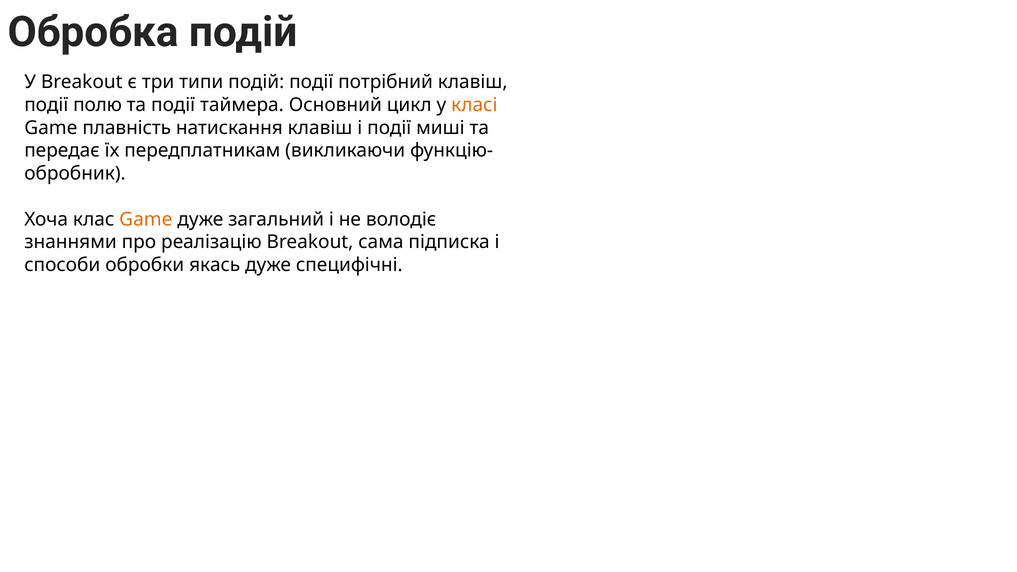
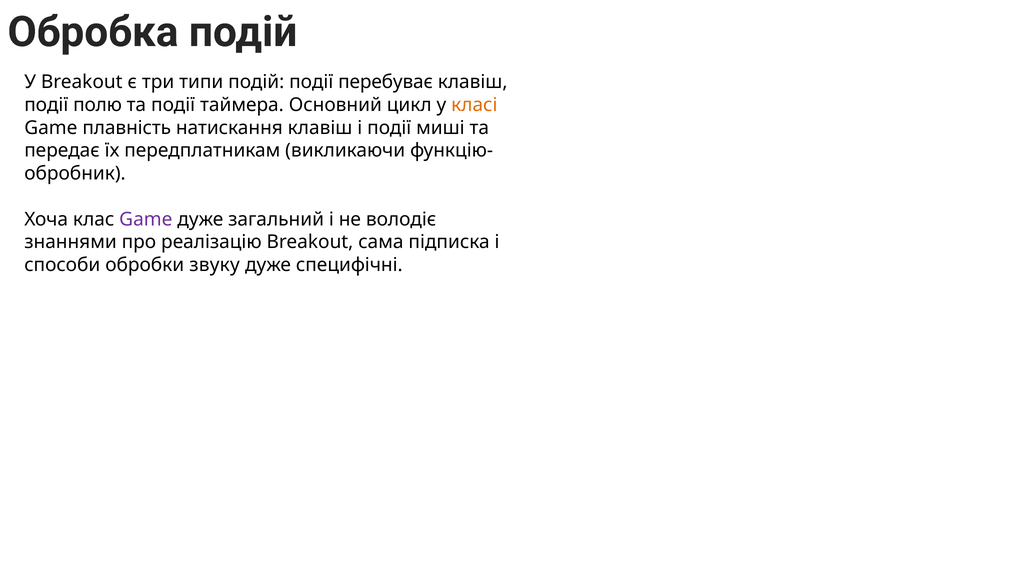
потрібний: потрібний -> перебуває (386, 82)
Game colour: orange -> purple (146, 219)
якась: якась -> звуку (215, 265)
